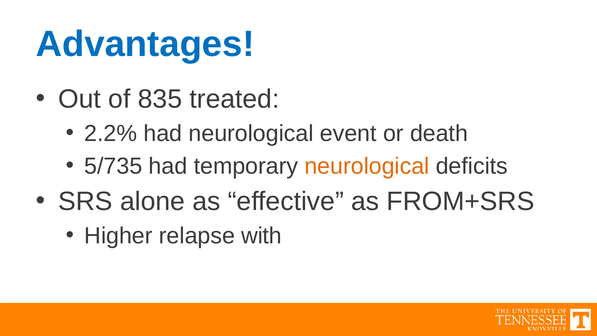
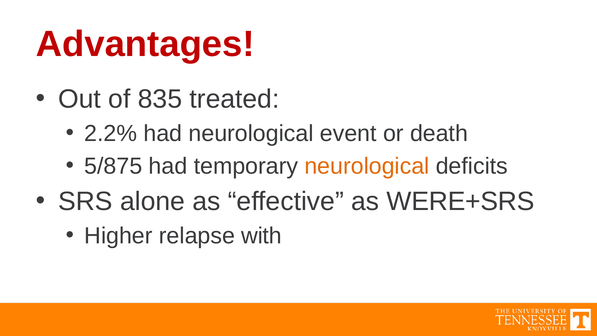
Advantages colour: blue -> red (145, 44)
5/735: 5/735 -> 5/875 (113, 166)
FROM+SRS: FROM+SRS -> WERE+SRS (461, 201)
